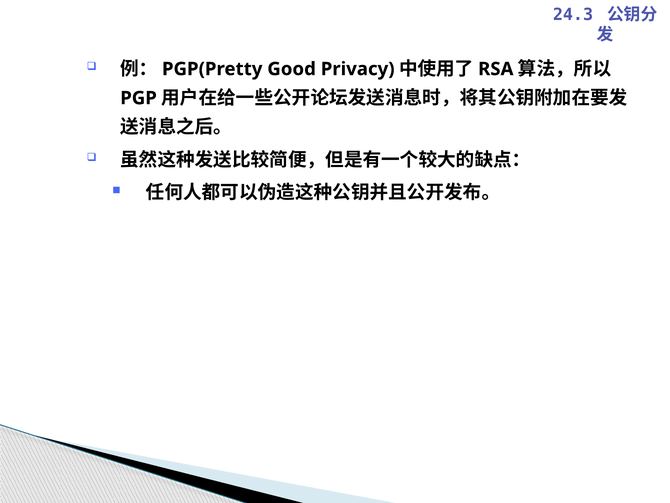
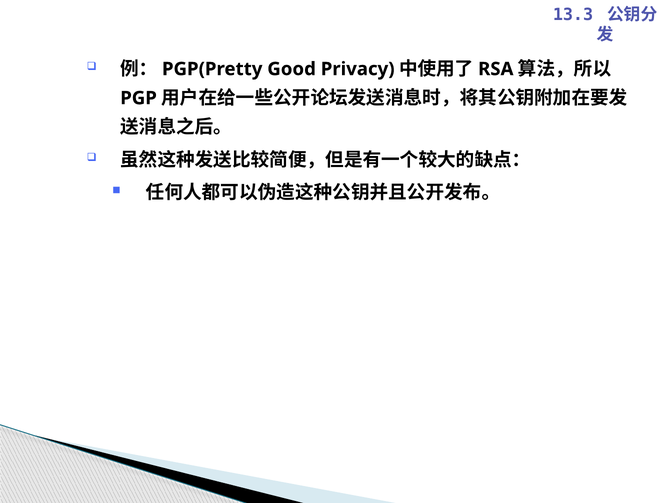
24.3: 24.3 -> 13.3 (573, 14)
